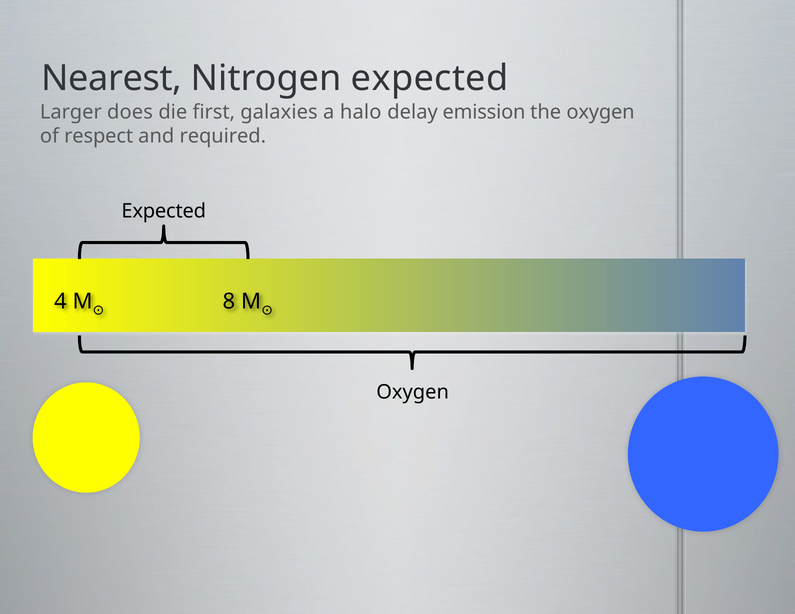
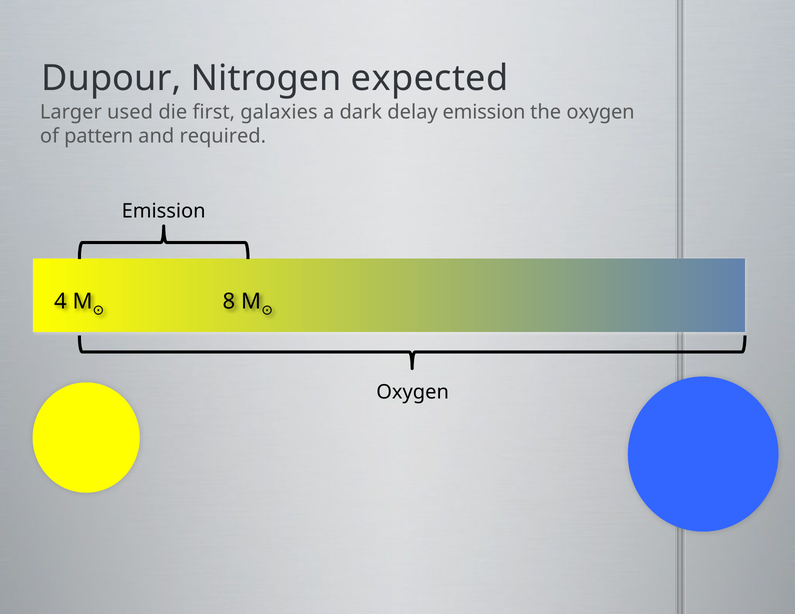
Nearest: Nearest -> Dupour (111, 78)
does: does -> used (130, 112)
halo: halo -> dark (361, 112)
respect: respect -> pattern (99, 136)
Expected: Expected -> Emission (164, 211)
